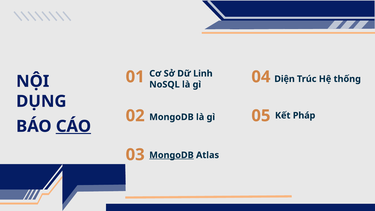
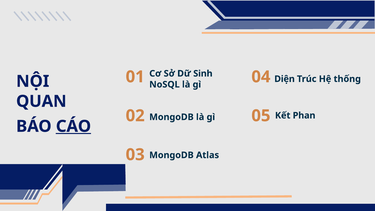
Linh: Linh -> Sinh (203, 74)
DỤNG: DỤNG -> QUAN (41, 101)
Pháp: Pháp -> Phan (304, 115)
MongoDB underline: present -> none (171, 155)
